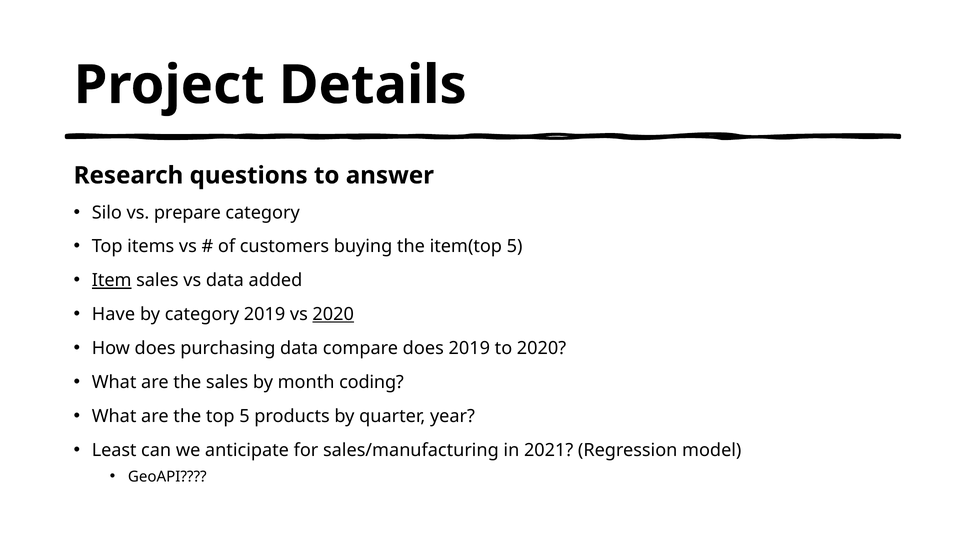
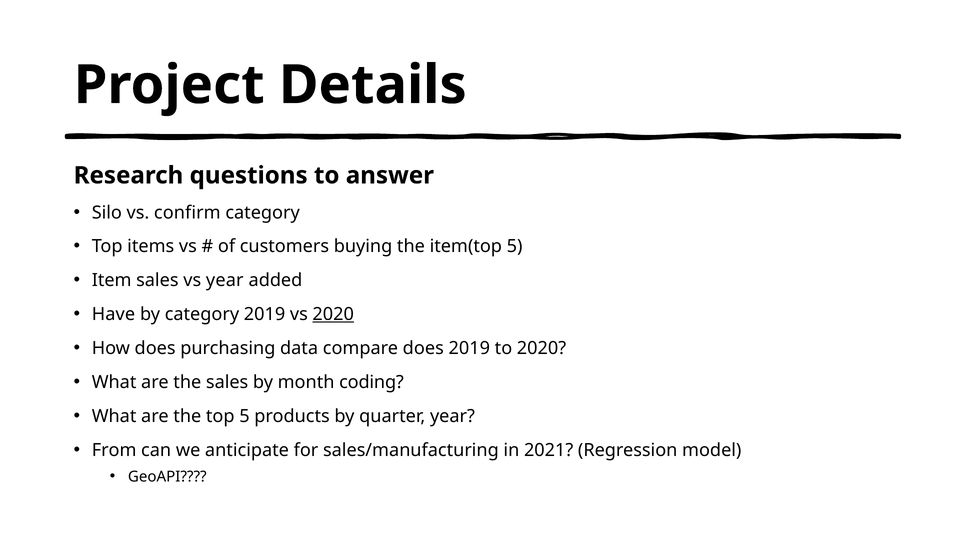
prepare: prepare -> confirm (187, 213)
Item underline: present -> none (112, 281)
vs data: data -> year (225, 281)
Least: Least -> From (114, 451)
